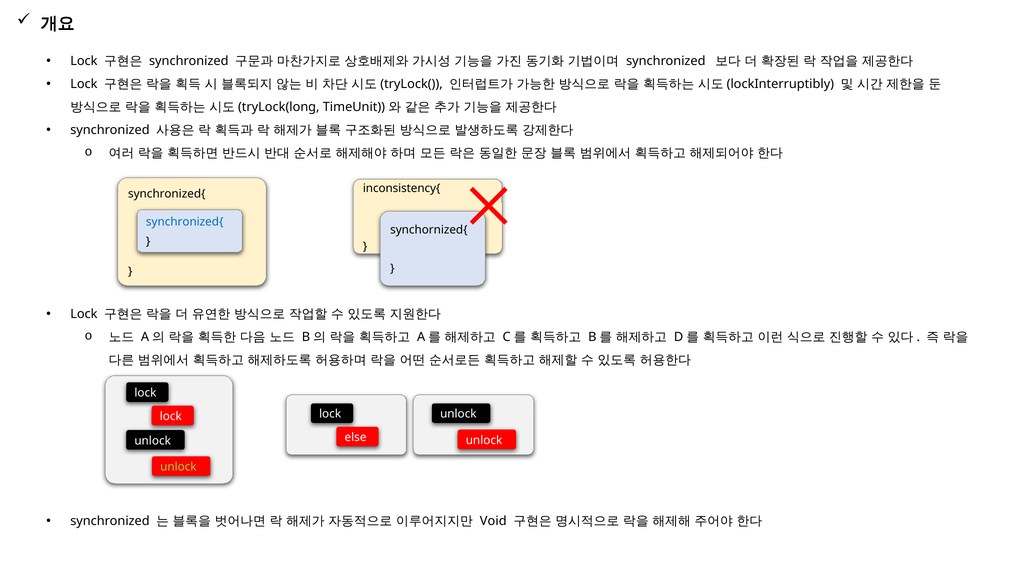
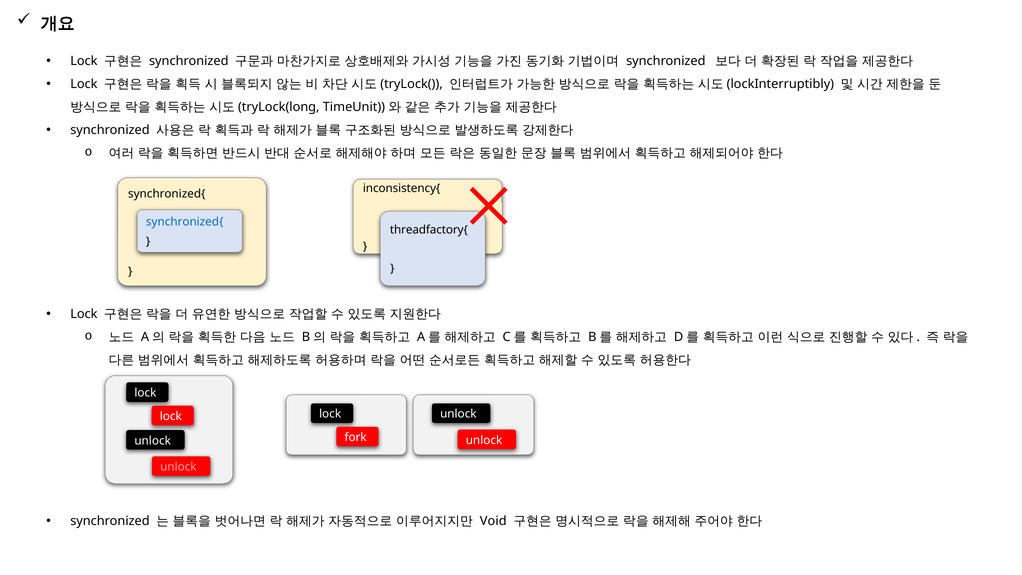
synchornized{: synchornized{ -> threadfactory{ (429, 230)
else: else -> fork (356, 437)
unlock colour: light green -> pink (178, 467)
